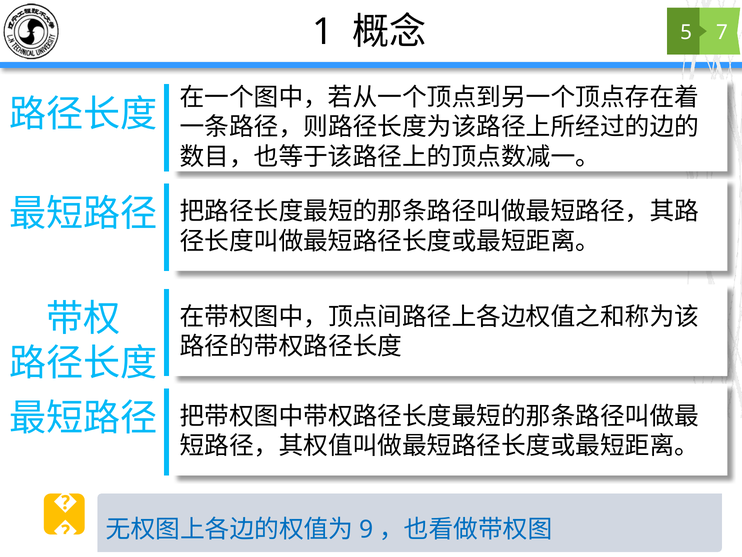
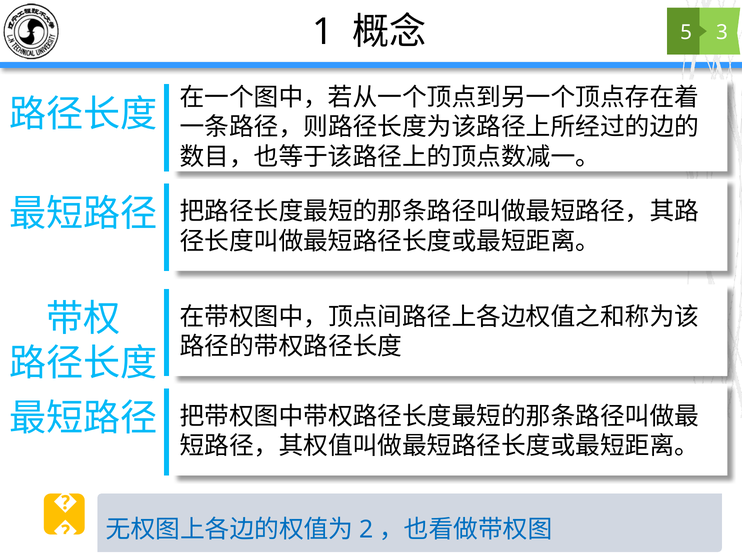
7: 7 -> 3 (722, 33)
9: 9 -> 2 (366, 529)
